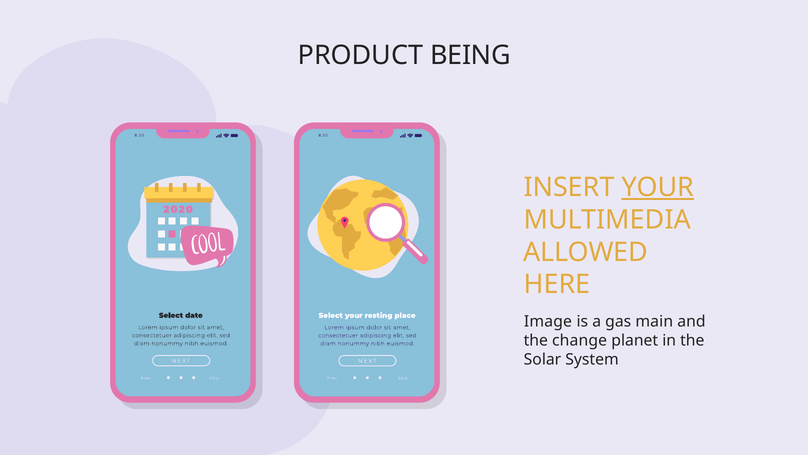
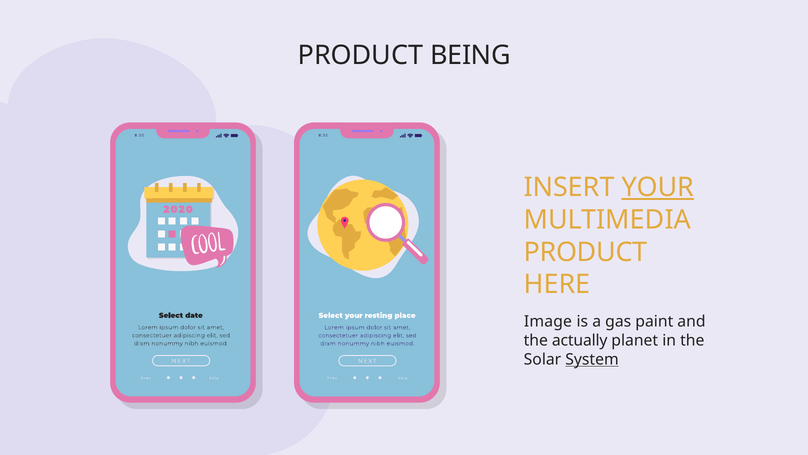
ALLOWED: ALLOWED -> PRODUCT (586, 252)
main: main -> paint (654, 321)
change: change -> actually (580, 340)
System underline: none -> present (592, 359)
